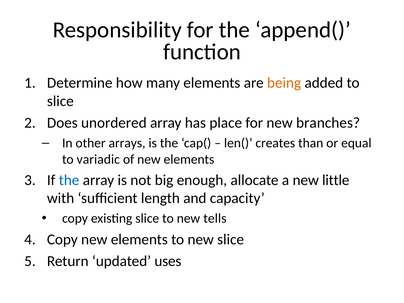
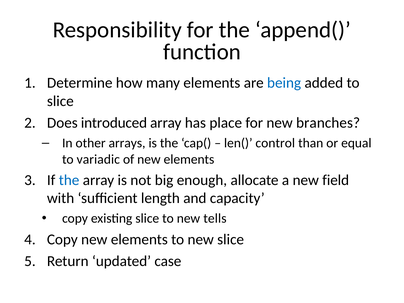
being colour: orange -> blue (284, 83)
unordered: unordered -> introduced (114, 123)
creates: creates -> control (275, 143)
little: little -> field (336, 180)
uses: uses -> case (168, 261)
